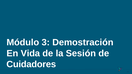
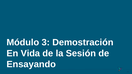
Cuidadores: Cuidadores -> Ensayando (31, 64)
